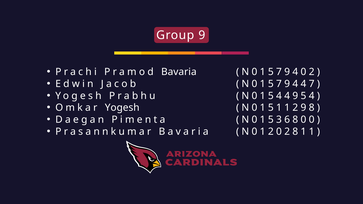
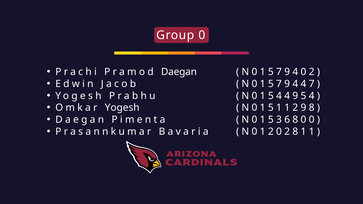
Group 9: 9 -> 0 (202, 35)
Pramod Bavaria: Bavaria -> Daegan (179, 72)
